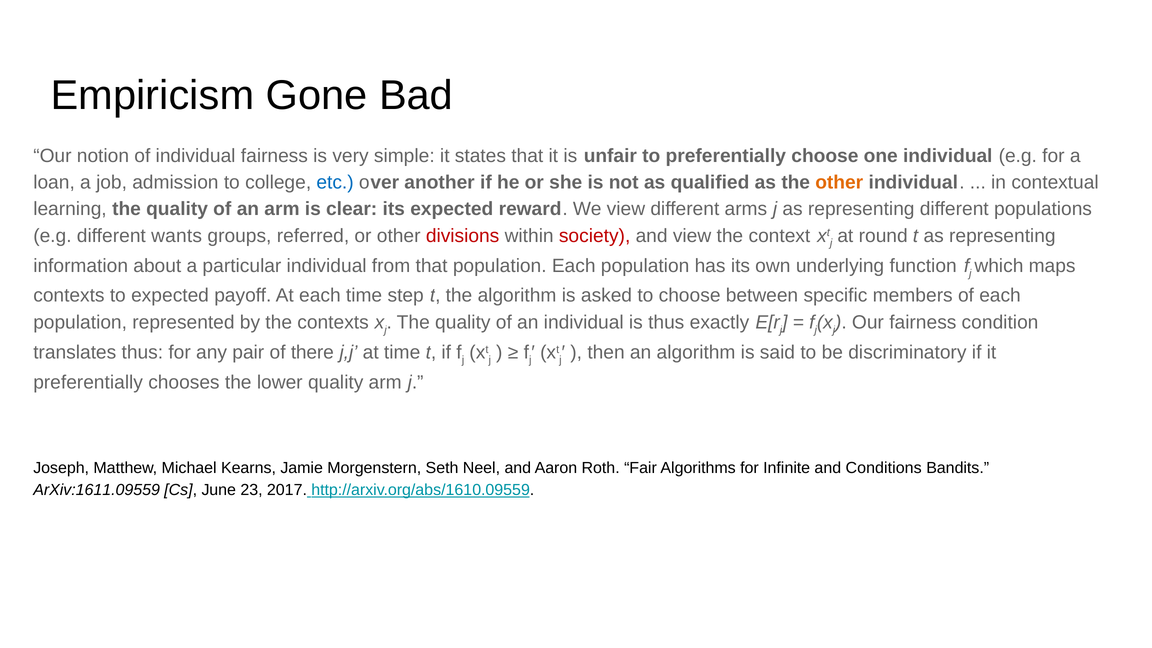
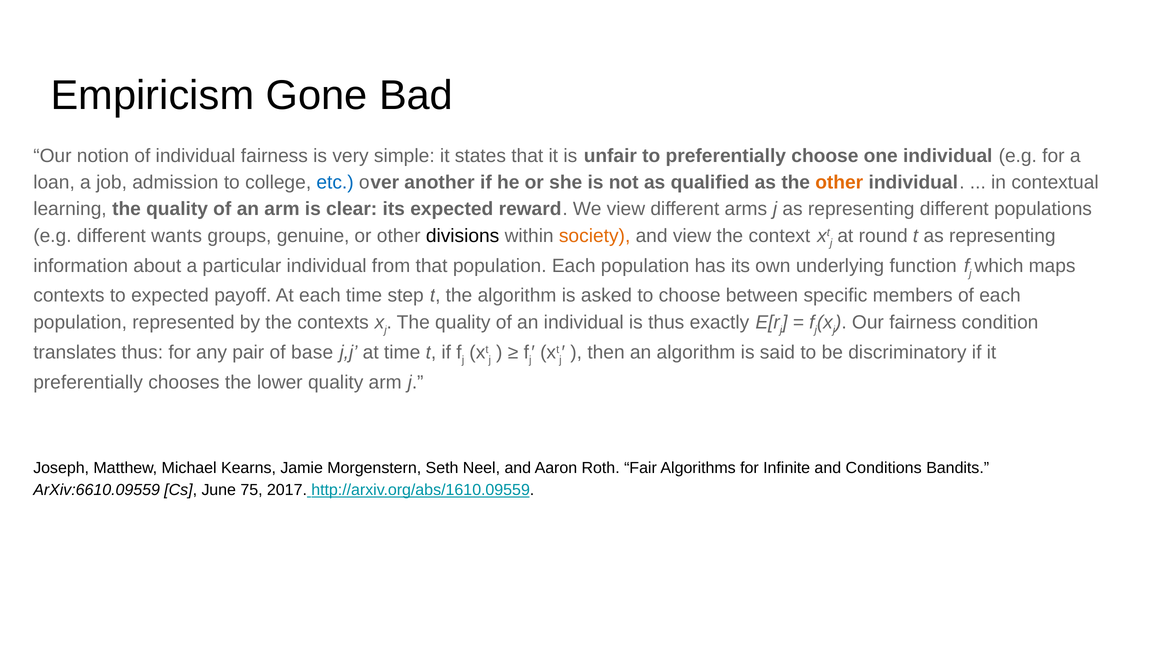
referred: referred -> genuine (313, 236)
divisions colour: red -> black (463, 236)
society colour: red -> orange (595, 236)
there: there -> base (312, 353)
ArXiv:1611.09559: ArXiv:1611.09559 -> ArXiv:6610.09559 (97, 490)
23: 23 -> 75 (252, 490)
